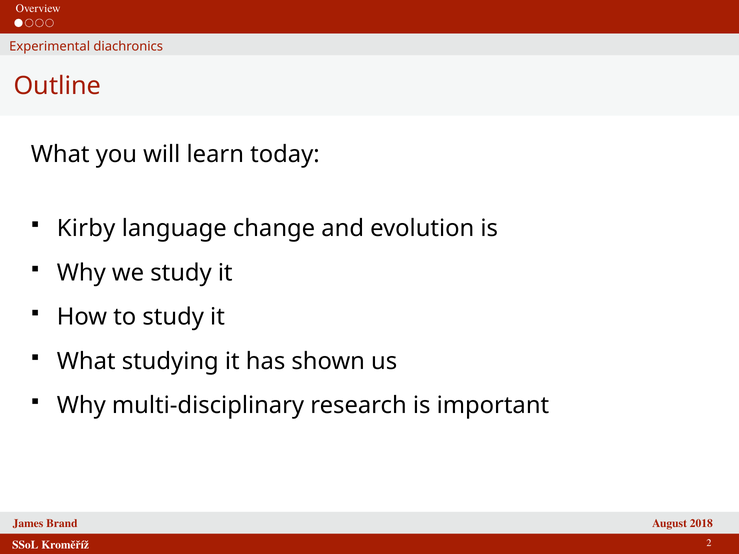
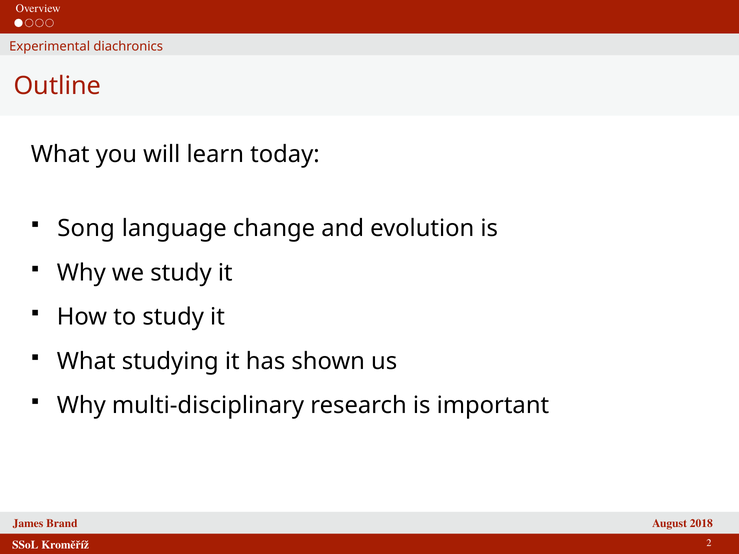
Kirby: Kirby -> Song (86, 229)
